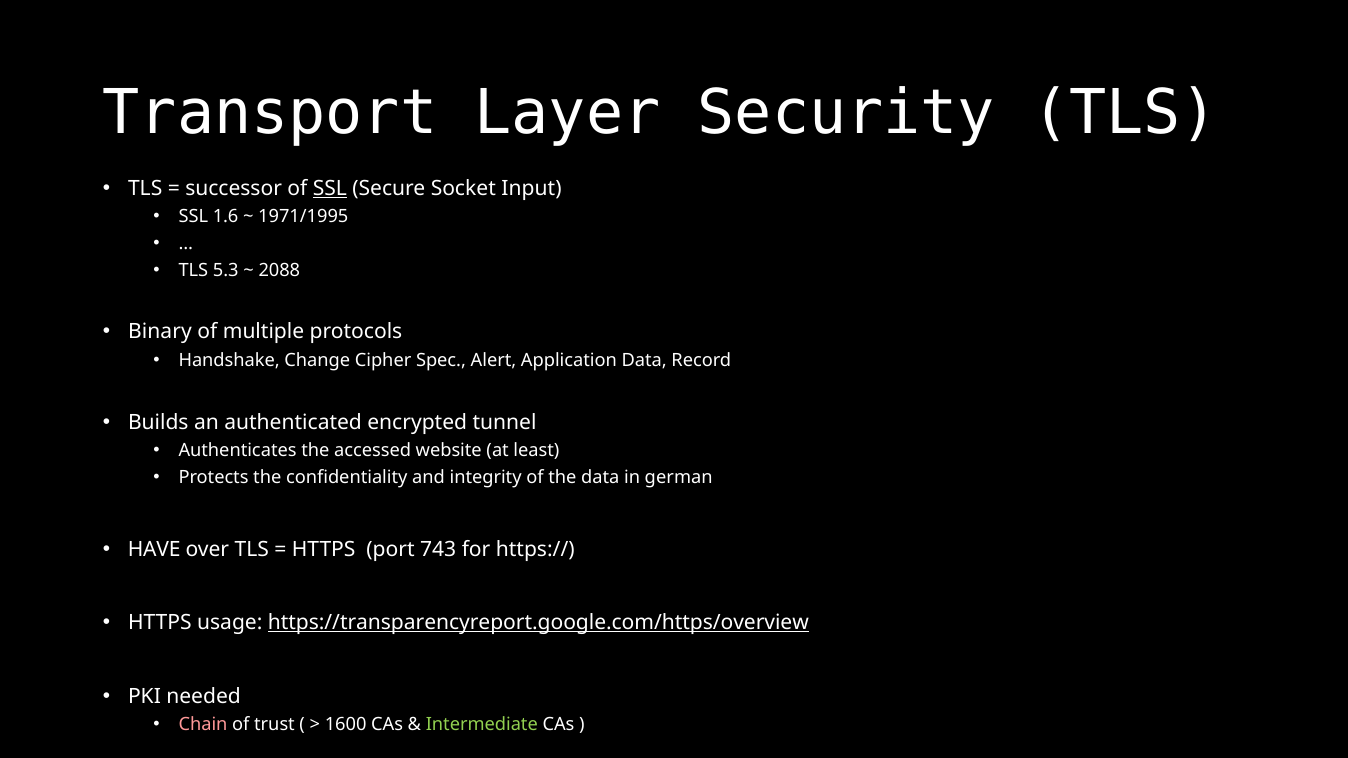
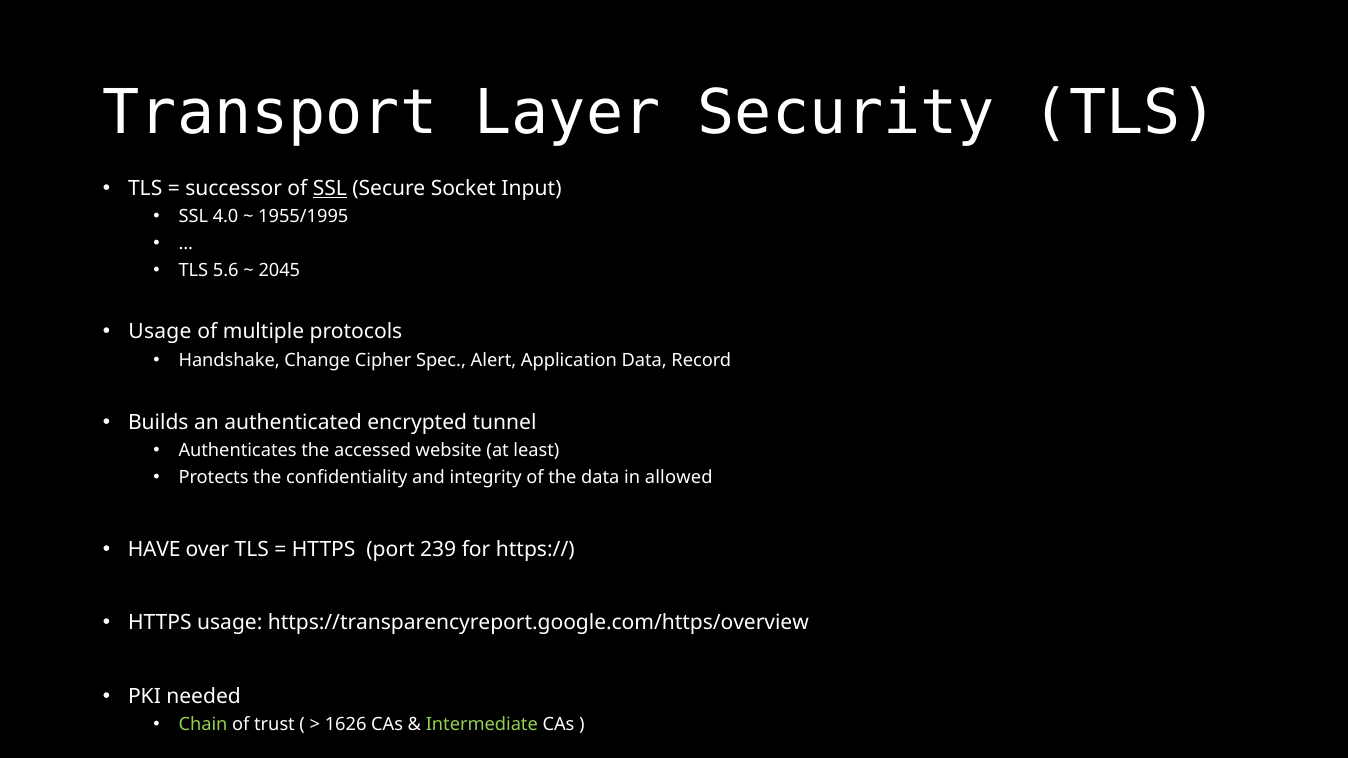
1.6: 1.6 -> 4.0 (226, 217)
1971/1995: 1971/1995 -> 1955/1995 (303, 217)
5.3: 5.3 -> 5.6 (226, 270)
2088: 2088 -> 2045 (279, 270)
Binary: Binary -> Usage (160, 332)
german: german -> allowed (679, 477)
743: 743 -> 239 (438, 549)
https://transparencyreport.google.com/https/overview underline: present -> none (538, 623)
Chain colour: pink -> light green (203, 725)
1600: 1600 -> 1626 (346, 725)
